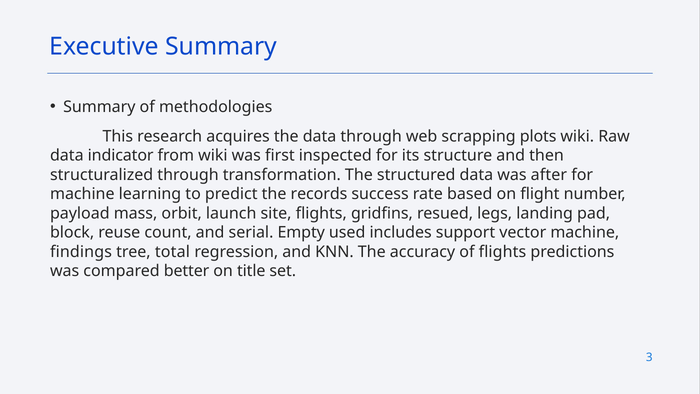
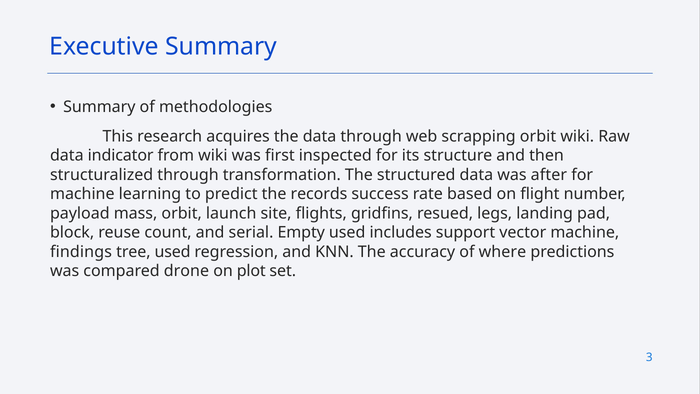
scrapping plots: plots -> orbit (538, 136)
tree total: total -> used (173, 252)
of flights: flights -> where (502, 252)
better: better -> drone (186, 271)
title: title -> plot (251, 271)
